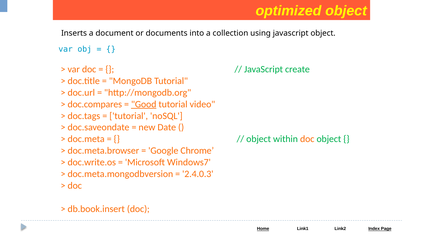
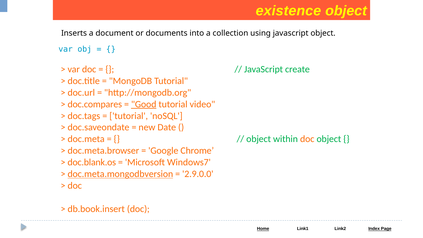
optimized: optimized -> existence (288, 11)
doc.write.os: doc.write.os -> doc.blank.os (92, 162)
doc.meta.mongodbversion underline: none -> present (120, 174)
2.4.0.3: 2.4.0.3 -> 2.9.0.0 (198, 174)
